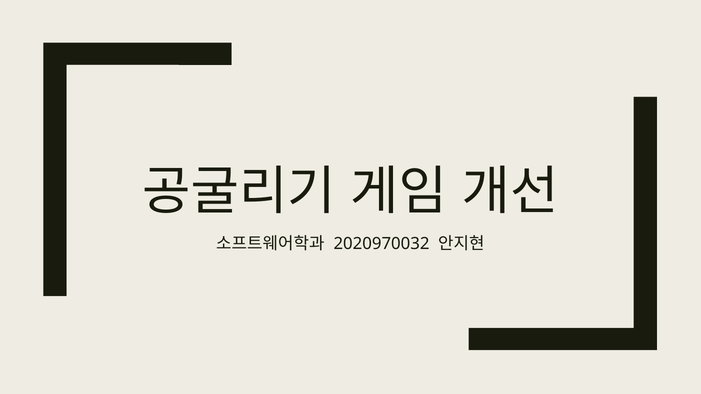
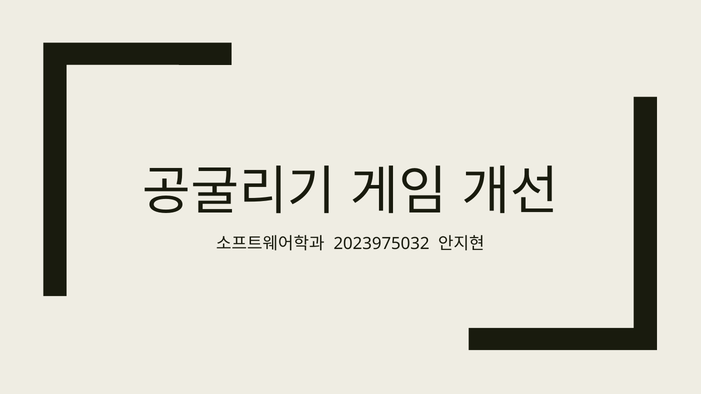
2020970032: 2020970032 -> 2023975032 (382, 244)
